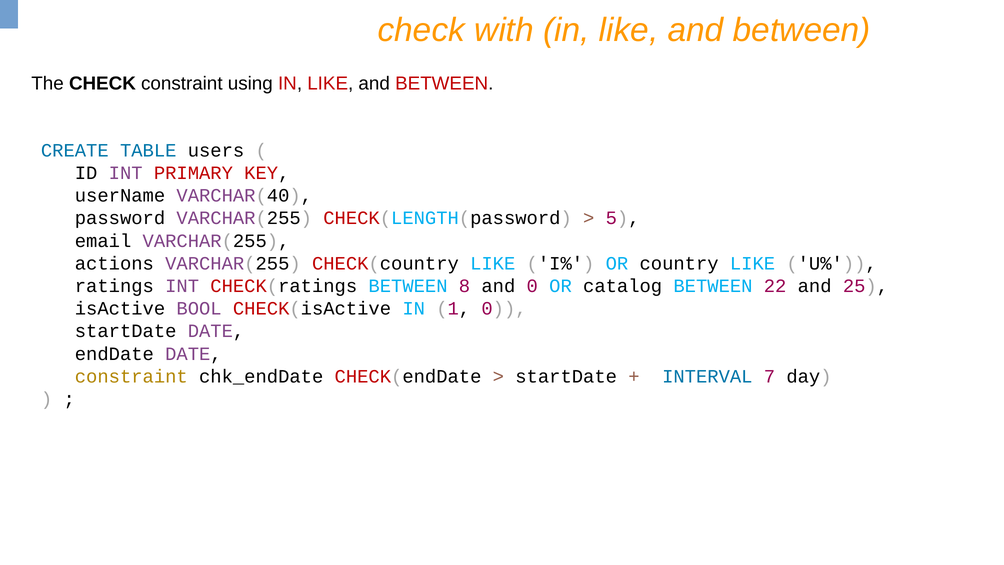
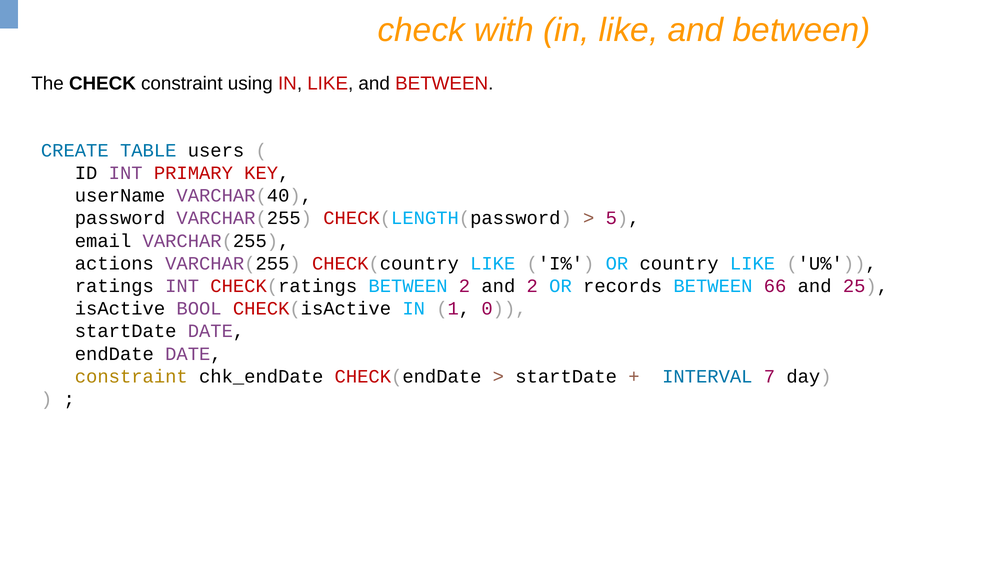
BETWEEN 8: 8 -> 2 (464, 286)
and 0: 0 -> 2 (532, 286)
catalog: catalog -> records (623, 286)
22: 22 -> 66 (775, 286)
